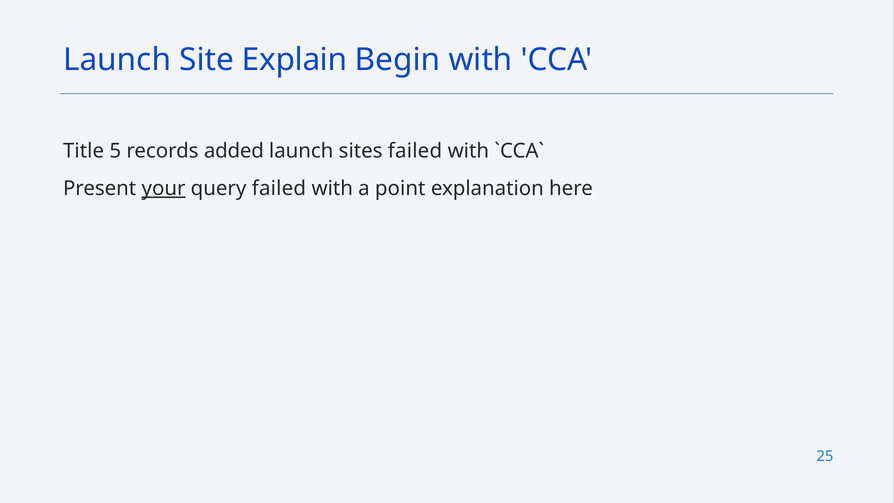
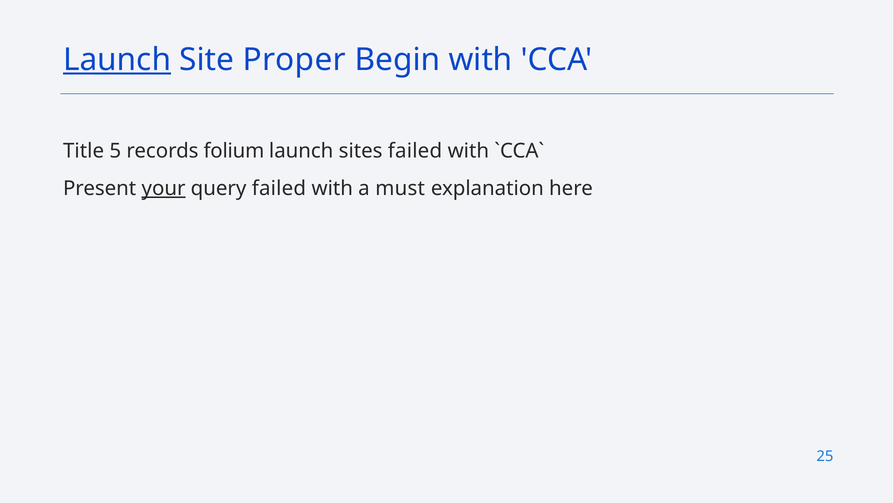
Launch underline: none -> present (117, 60)
Explain: Explain -> Proper (294, 60)
added: added -> folium (234, 151)
point: point -> must (400, 188)
